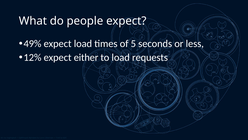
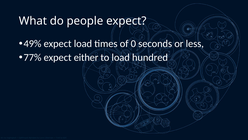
5: 5 -> 0 (133, 44)
12%: 12% -> 77% (32, 57)
requests: requests -> hundred (150, 57)
